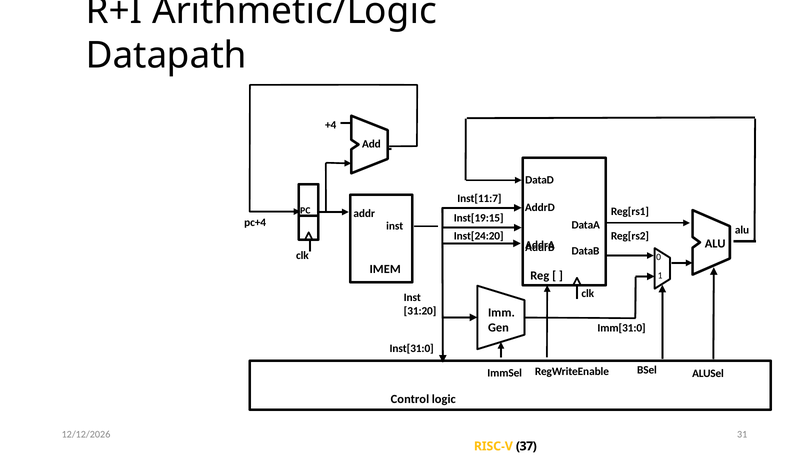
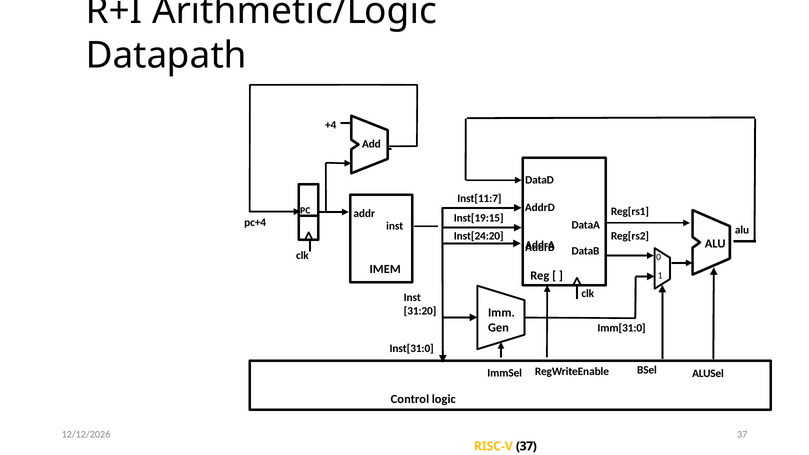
31: 31 -> 37 (742, 434)
